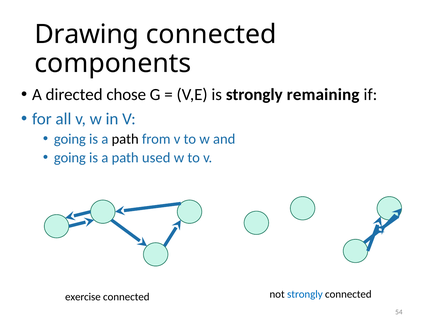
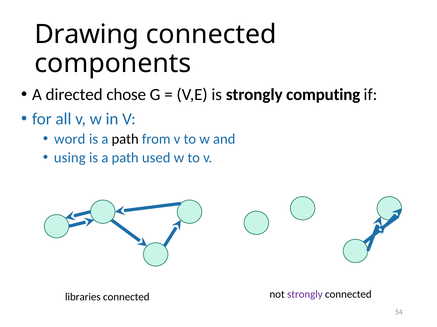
remaining: remaining -> computing (323, 95)
going: going -> word (70, 139)
going: going -> using (70, 158)
exercise: exercise -> libraries (83, 298)
strongly colour: blue -> purple (305, 295)
